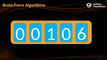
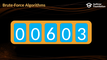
1: 1 -> 6 (51, 34)
6: 6 -> 3 (82, 34)
